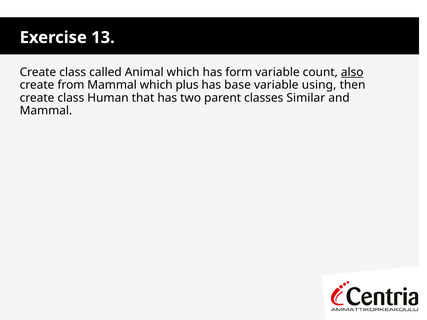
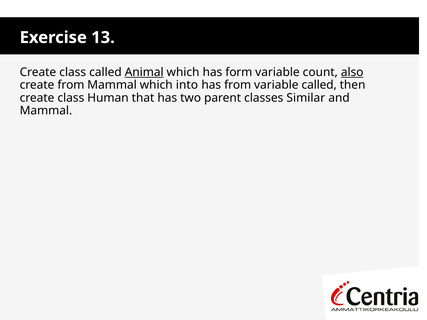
Animal underline: none -> present (144, 72)
plus: plus -> into (187, 85)
has base: base -> from (238, 85)
variable using: using -> called (319, 85)
